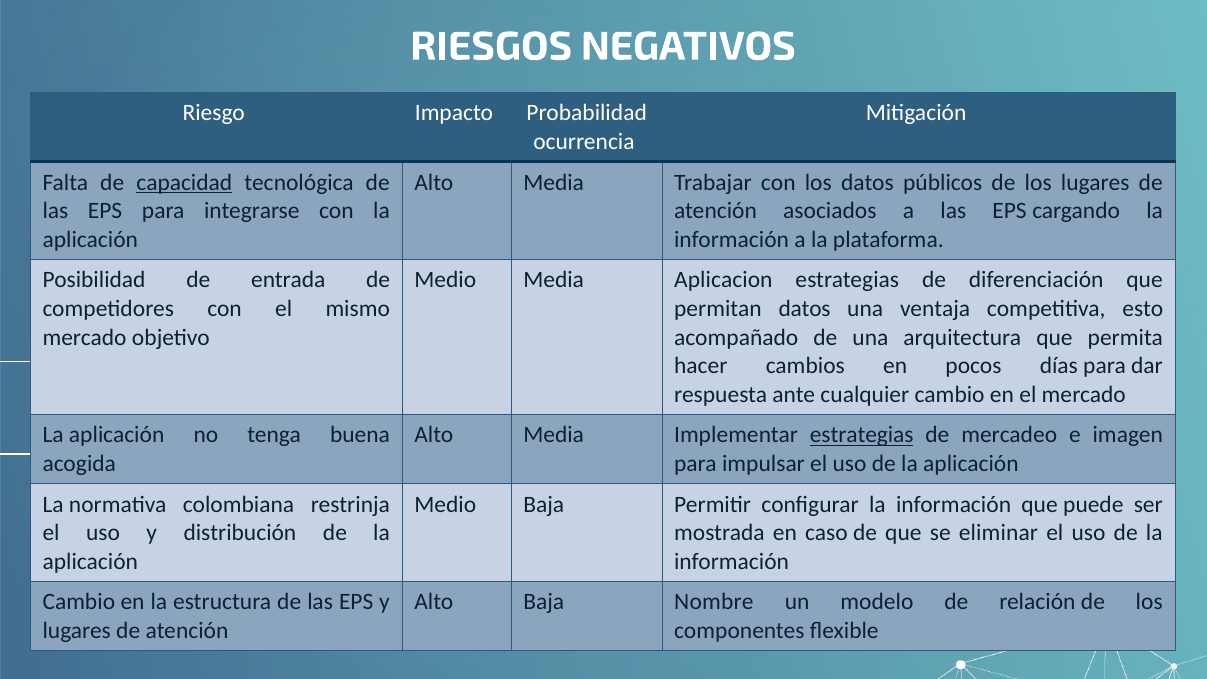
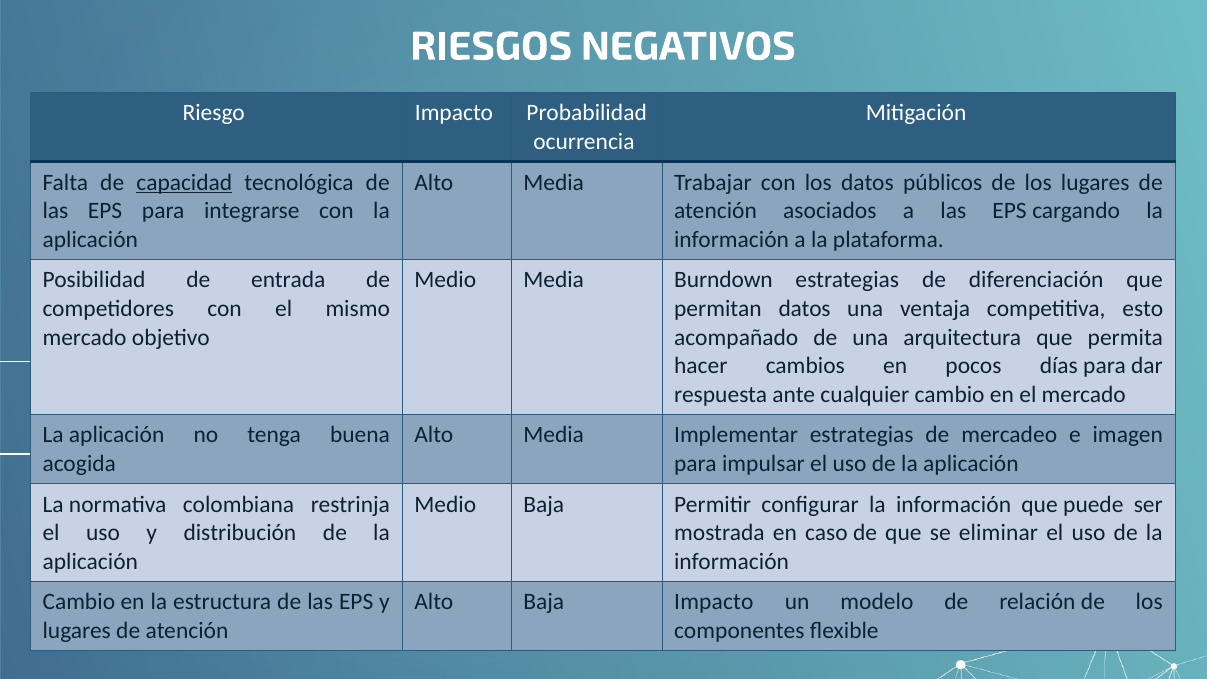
Aplicacion: Aplicacion -> Burndown (723, 280)
estrategias underline: present -> none (862, 435)
Baja Nombre: Nombre -> Impacto (714, 602)
